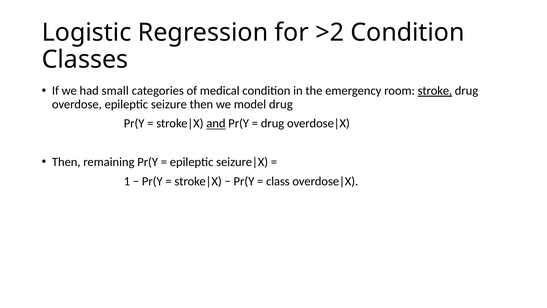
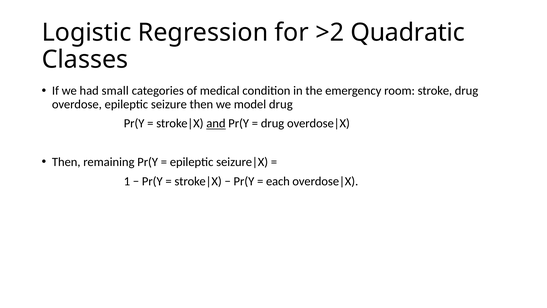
>2 Condition: Condition -> Quadratic (408, 32)
stroke underline: present -> none (435, 91)
class: class -> each (278, 181)
